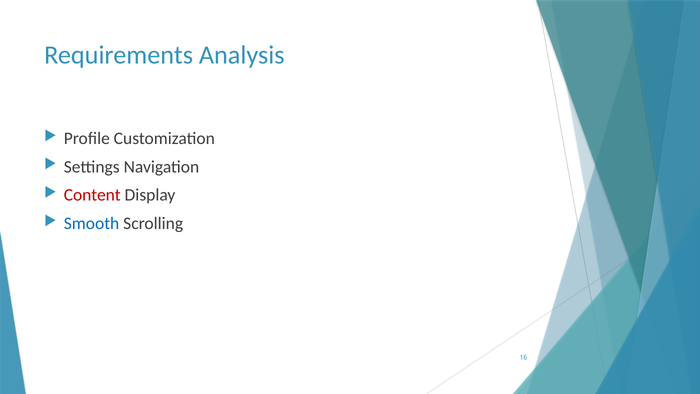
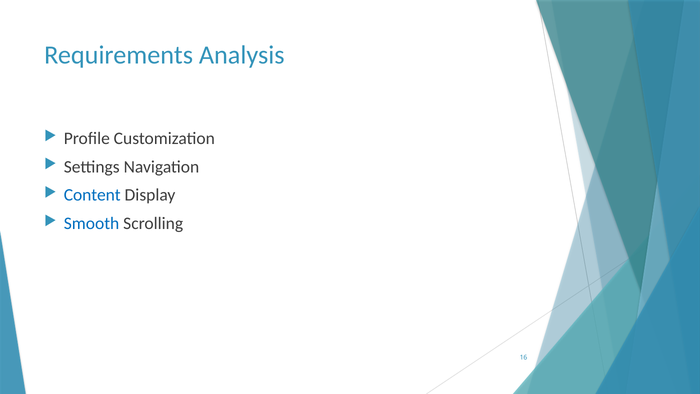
Content colour: red -> blue (92, 195)
